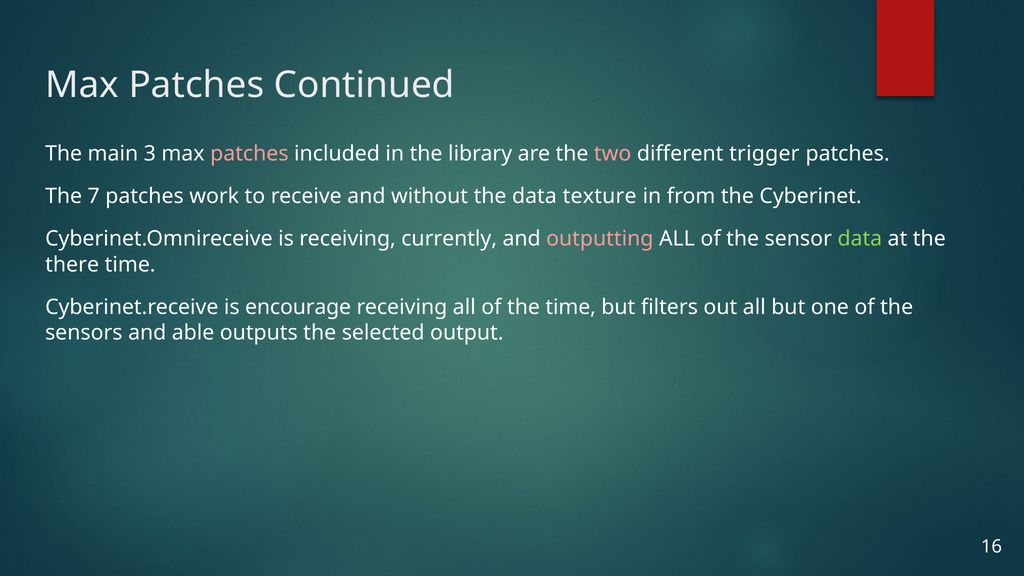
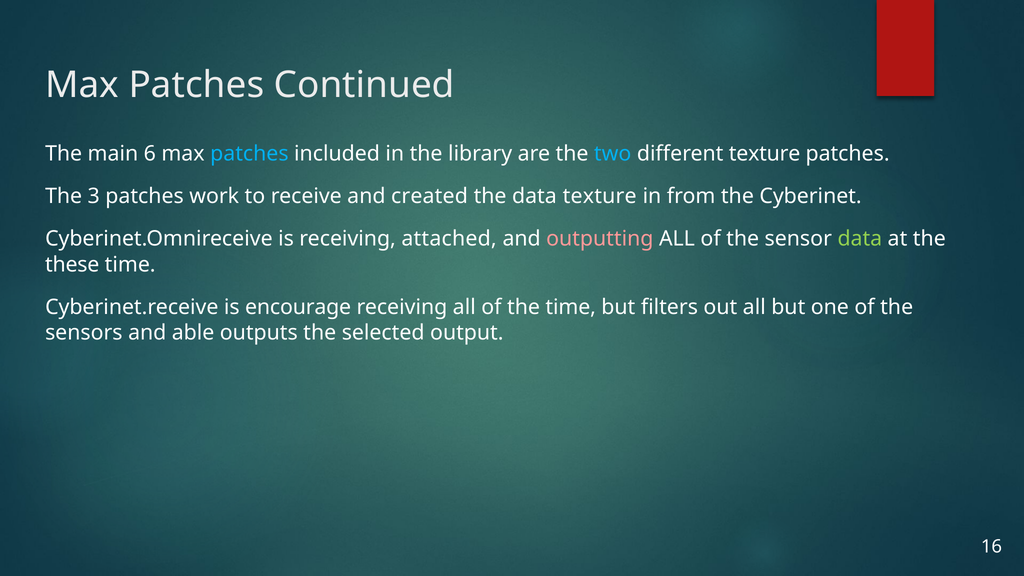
3: 3 -> 6 (150, 154)
patches colour: pink -> light blue (249, 154)
two colour: pink -> light blue (613, 154)
different trigger: trigger -> texture (765, 154)
7: 7 -> 3 (94, 196)
without: without -> created (429, 196)
currently: currently -> attached (449, 239)
there: there -> these (72, 264)
